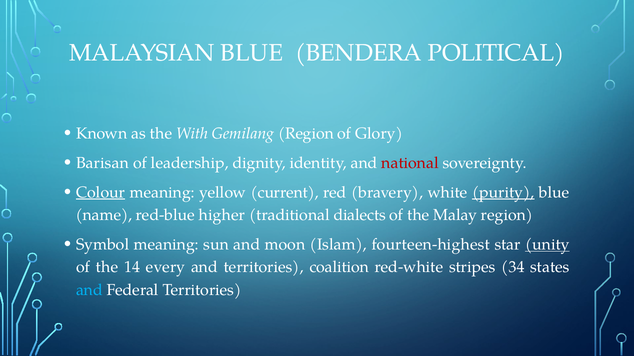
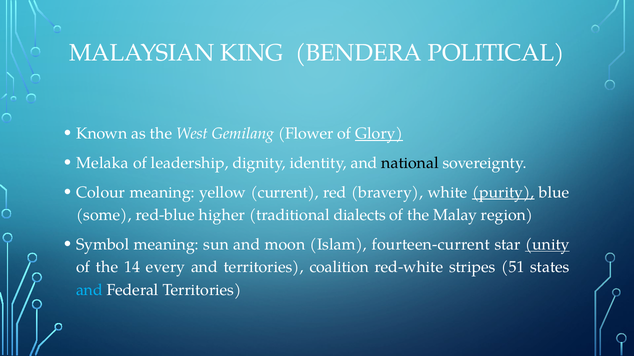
MALAYSIAN BLUE: BLUE -> KING (252, 53)
With: With -> West (192, 134)
Gemilang Region: Region -> Flower (306, 134)
Glory underline: none -> present (379, 134)
Barisan: Barisan -> Melaka (102, 163)
national colour: red -> black (410, 163)
Colour underline: present -> none (100, 193)
name: name -> some (104, 215)
fourteen-highest: fourteen-highest -> fourteen-current (431, 245)
34: 34 -> 51 (513, 268)
